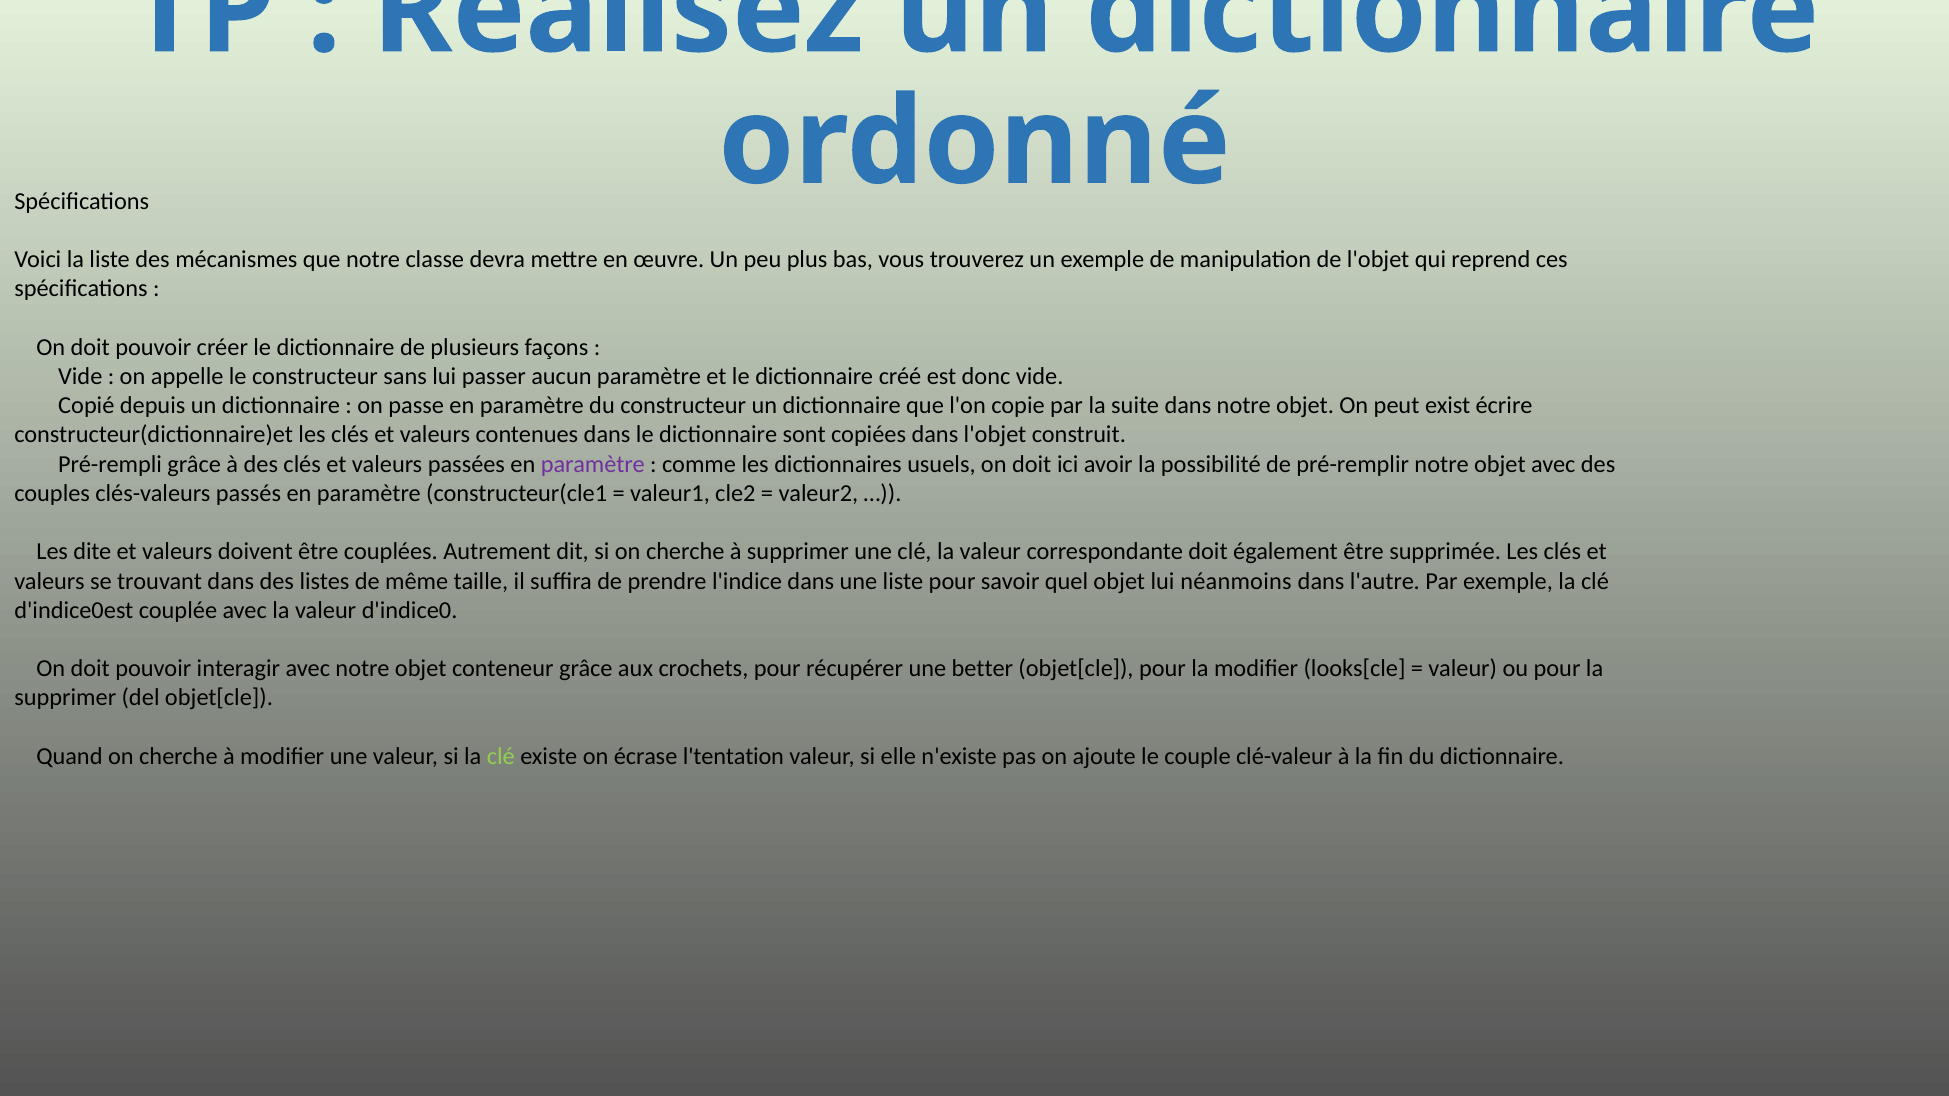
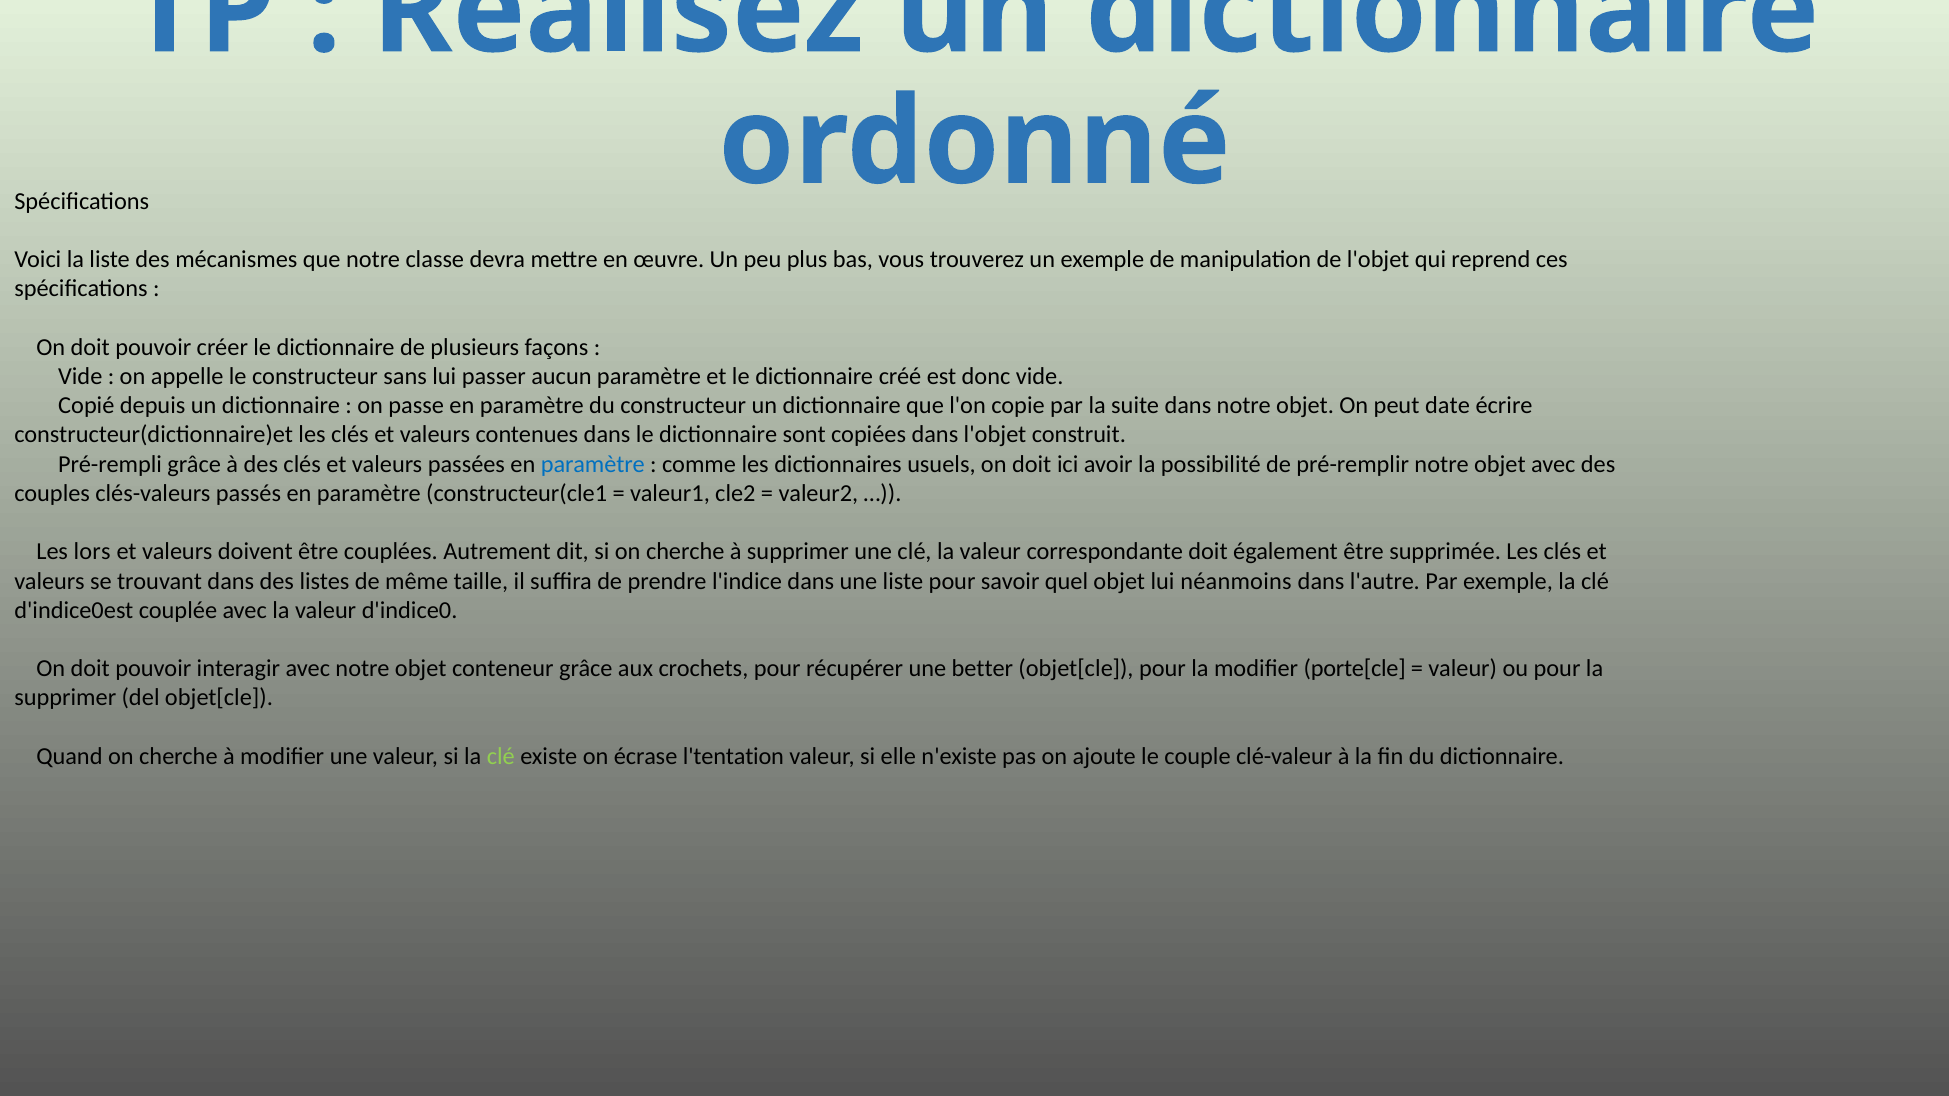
exist: exist -> date (1448, 406)
paramètre colour: purple -> blue (593, 464)
dite: dite -> lors (92, 552)
looks[cle: looks[cle -> porte[cle (1355, 669)
